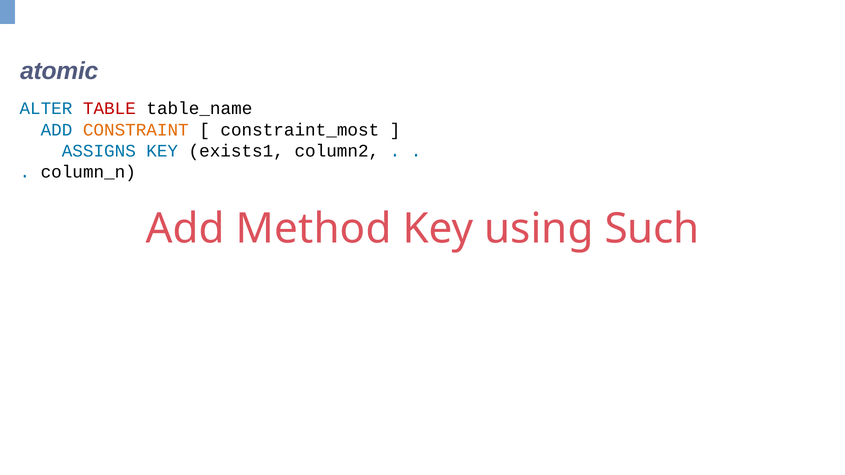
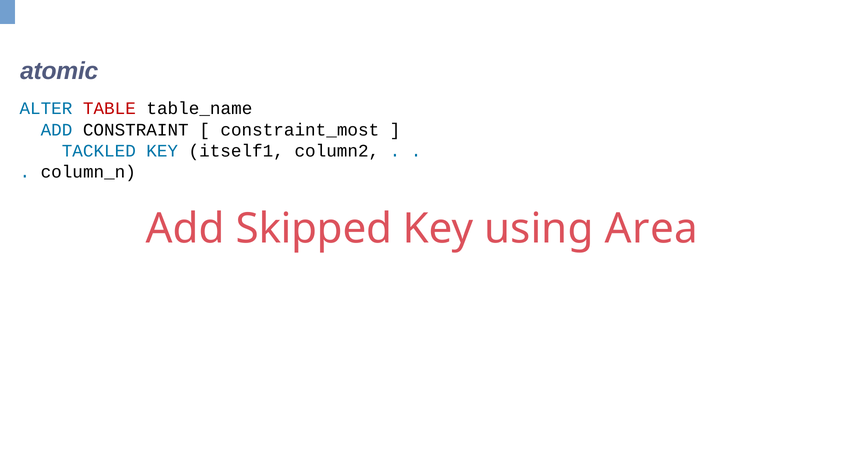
CONSTRAINT colour: orange -> black (136, 130)
ASSIGNS: ASSIGNS -> TACKLED (99, 151)
exists1: exists1 -> itself1 (236, 151)
Method: Method -> Skipped (314, 229)
Such: Such -> Area (651, 229)
